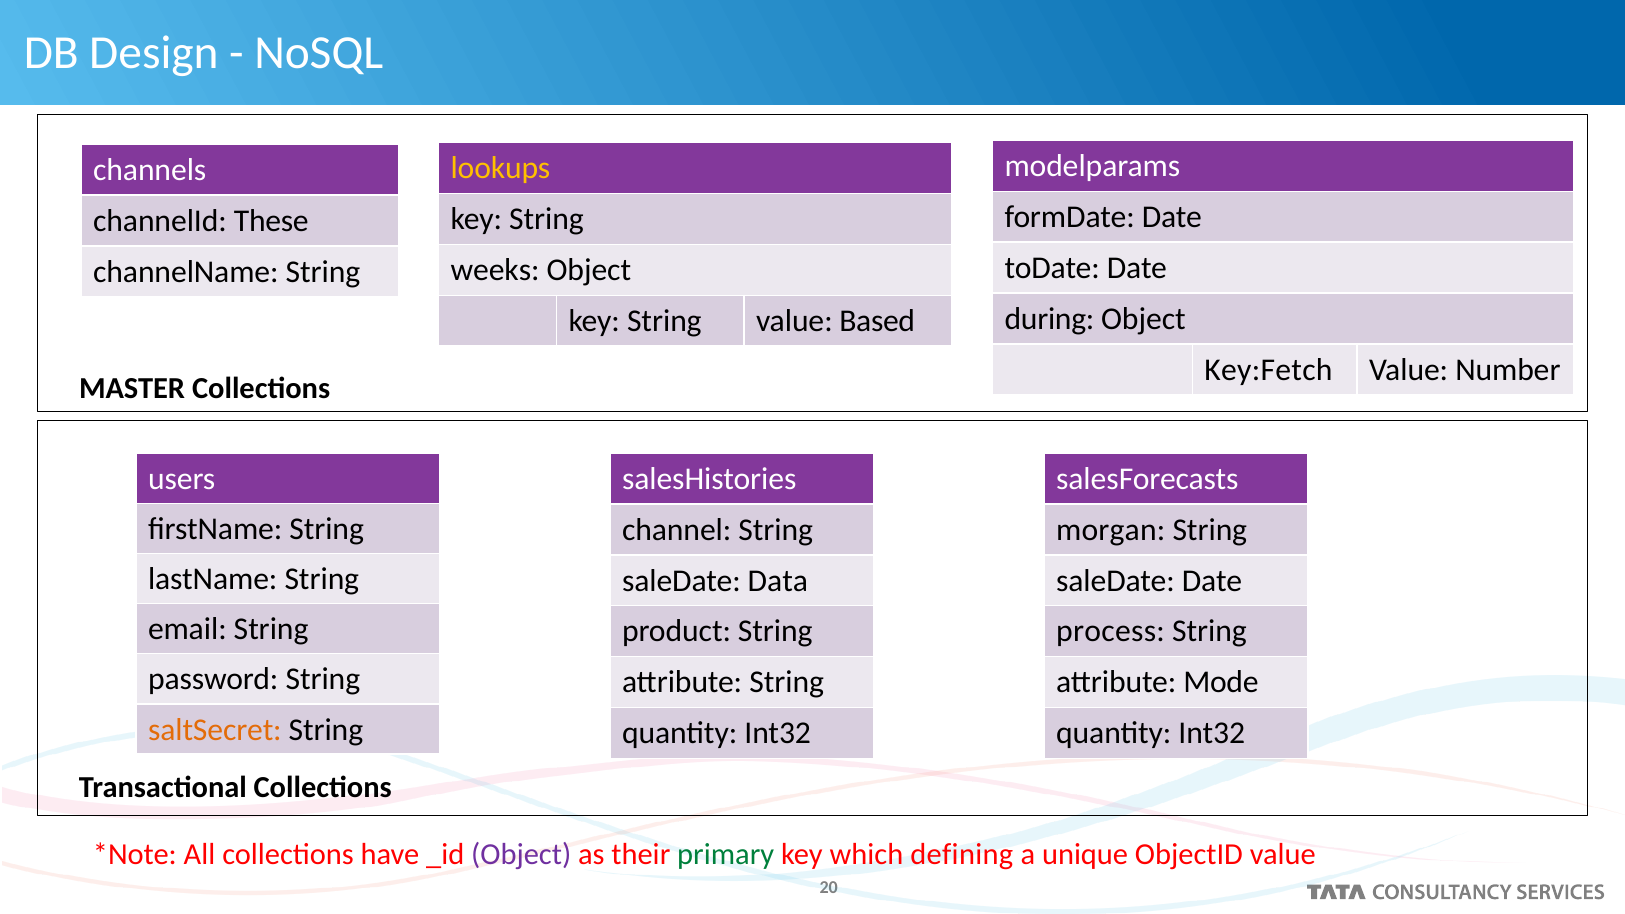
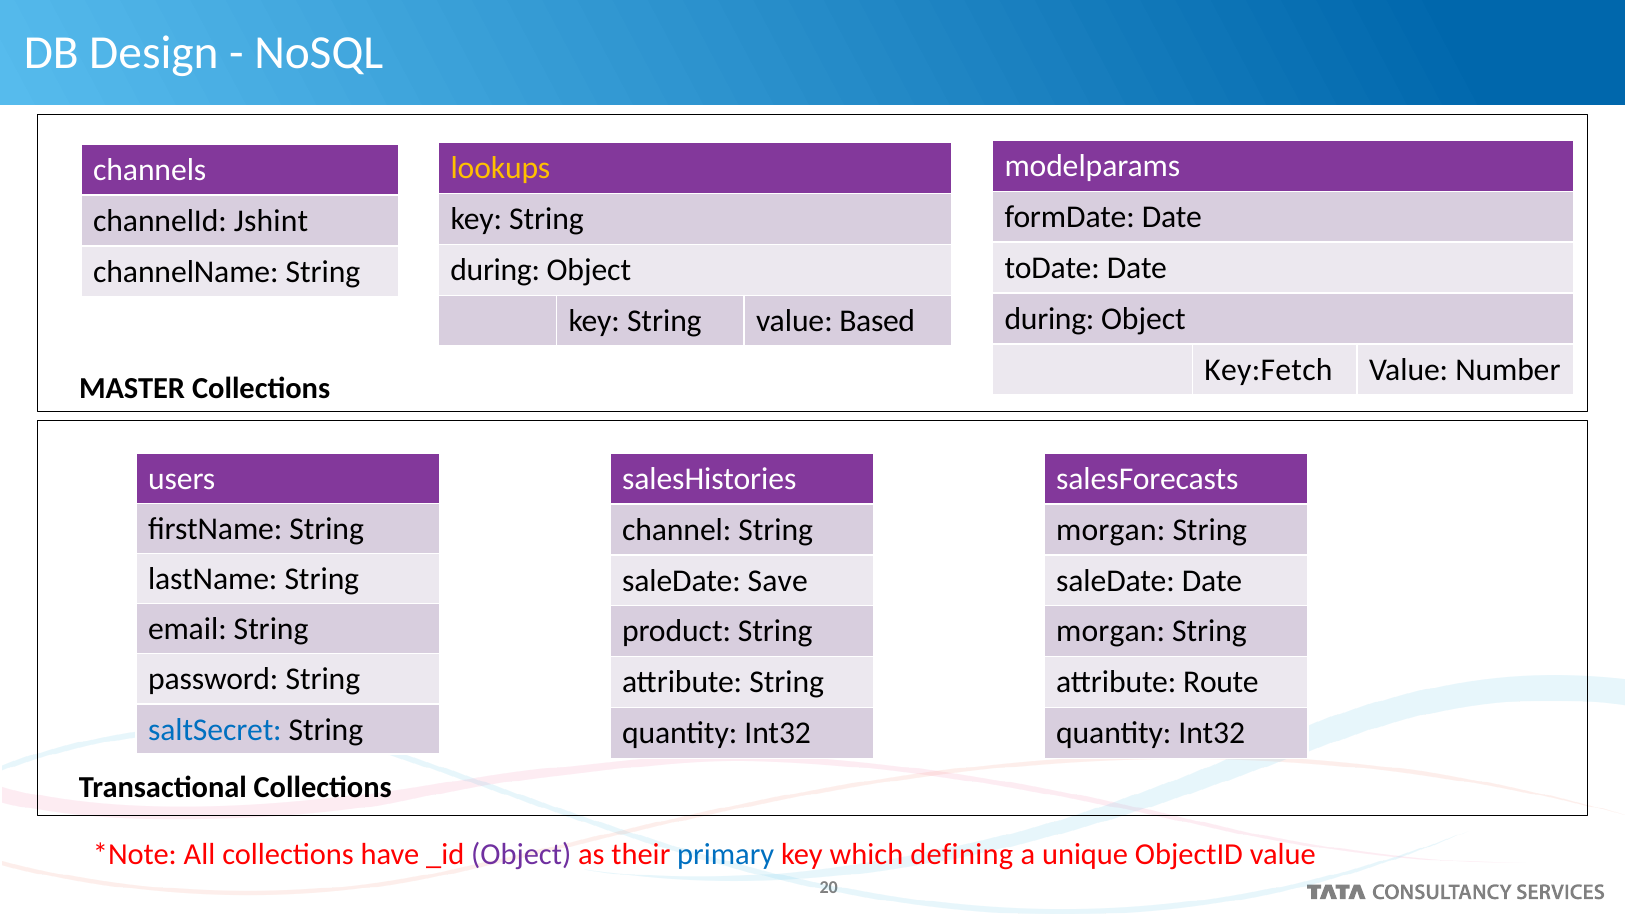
These: These -> Jshint (271, 221)
weeks: weeks -> during (495, 270)
Data: Data -> Save (778, 581)
process: process -> morgan (1111, 631)
Mode: Mode -> Route (1221, 682)
saltSecret colour: orange -> blue (215, 730)
primary colour: green -> blue (726, 855)
